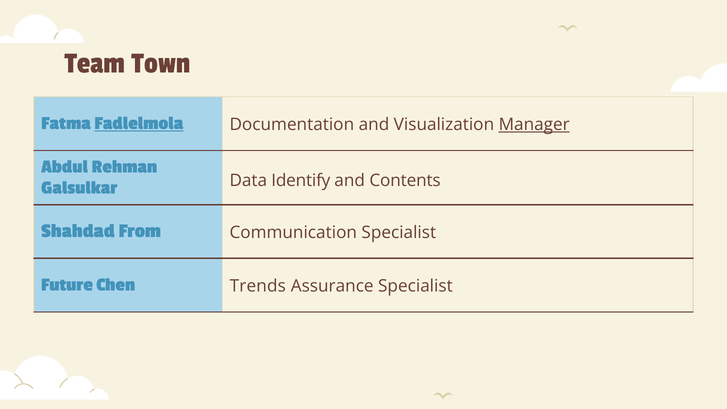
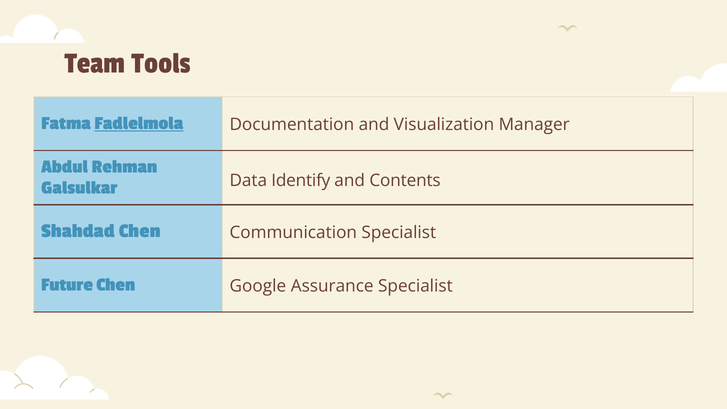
Town: Town -> Tools (161, 63)
Manager underline: present -> none (534, 125)
Shahdad From: From -> Chen (140, 231)
Trends: Trends -> Google (258, 286)
